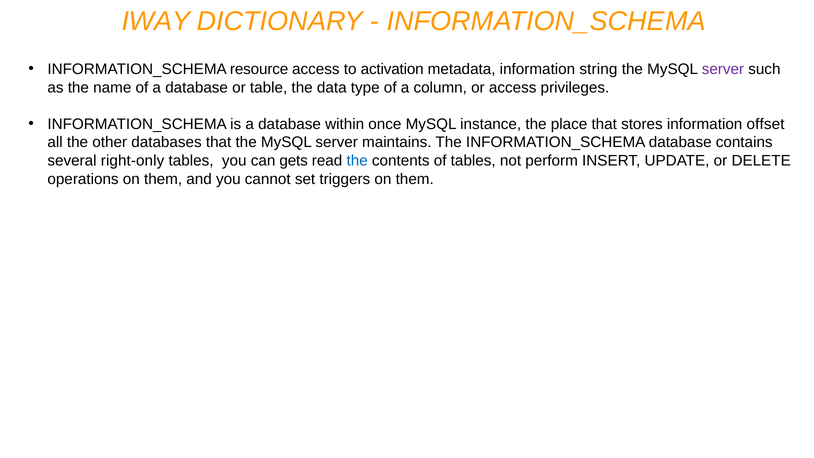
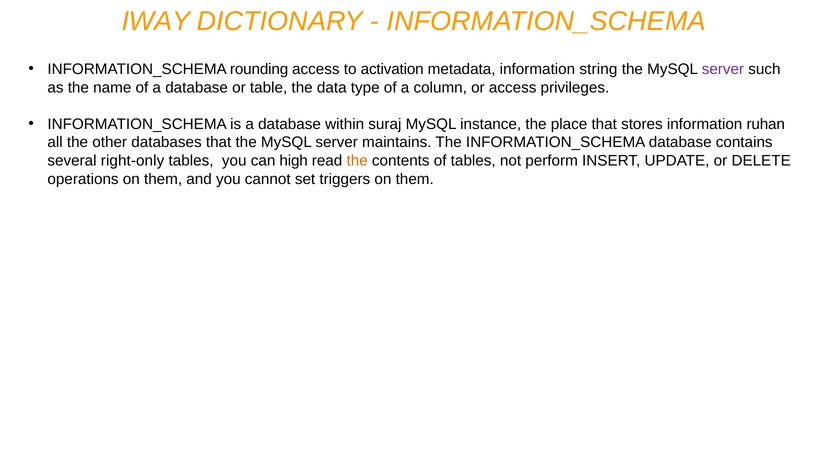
resource: resource -> rounding (259, 69)
once: once -> suraj (385, 124)
offset: offset -> ruhan (766, 124)
gets: gets -> high (294, 161)
the colour: blue -> orange (357, 161)
